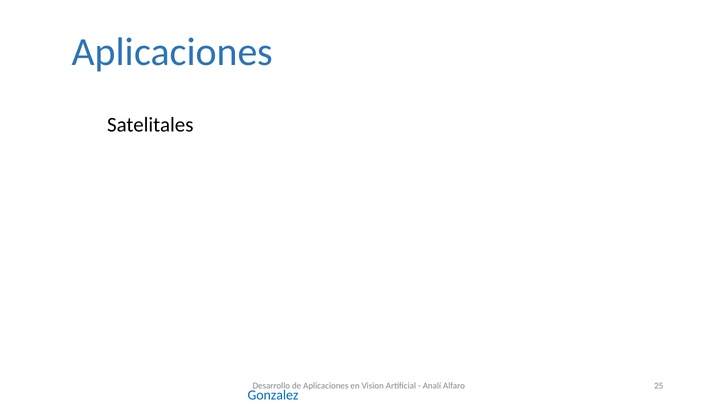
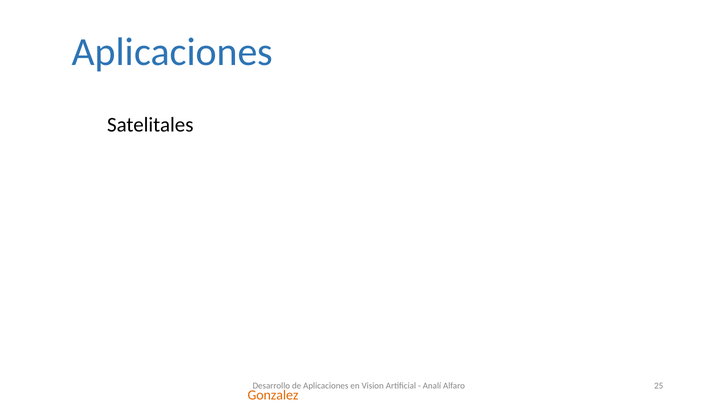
Gonzalez colour: blue -> orange (273, 395)
